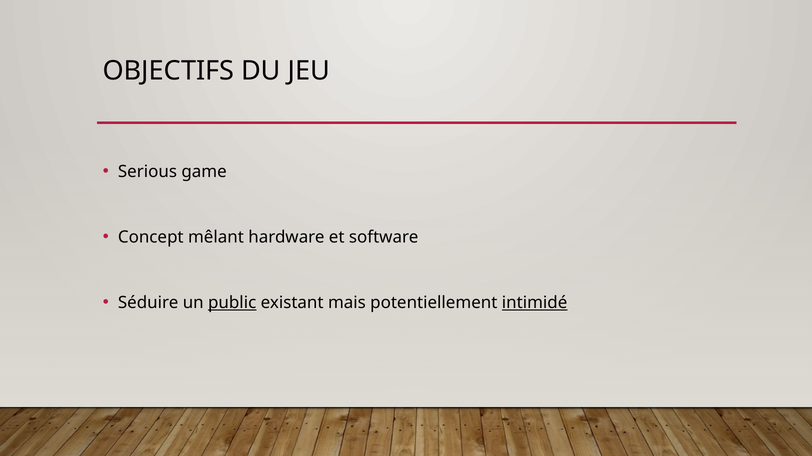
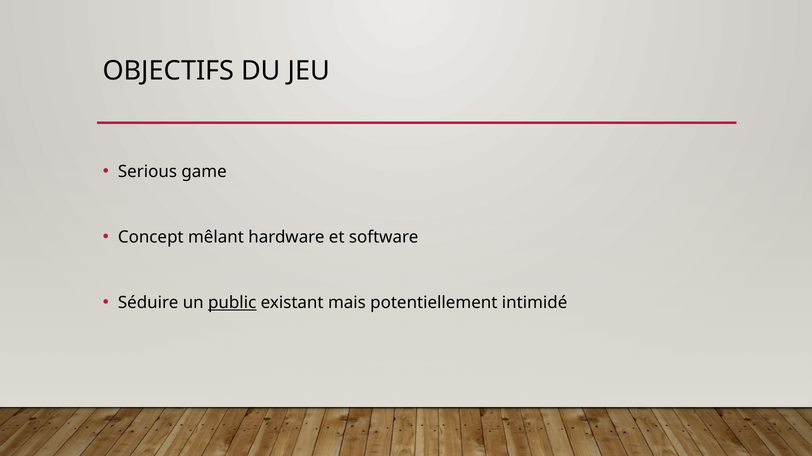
intimidé underline: present -> none (535, 303)
